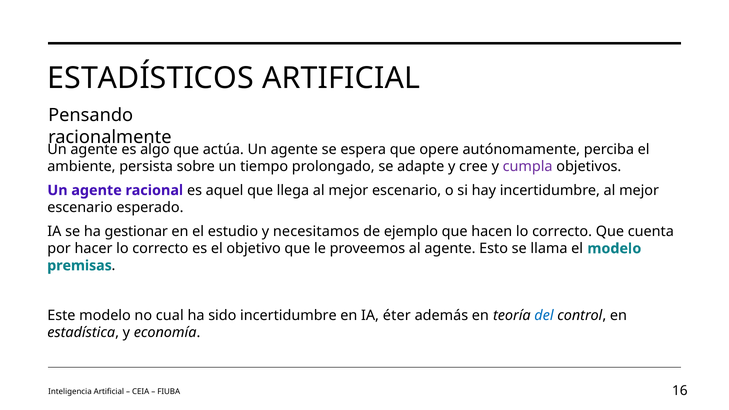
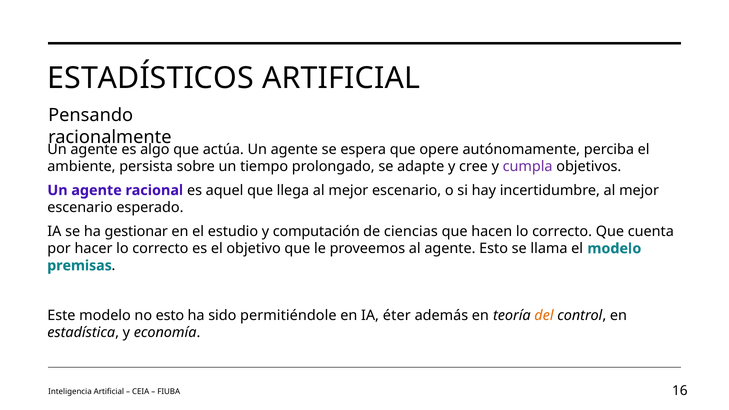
necesitamos: necesitamos -> computación (316, 231)
ejemplo: ejemplo -> ciencias (411, 231)
no cual: cual -> esto (170, 315)
sido incertidumbre: incertidumbre -> permitiéndole (288, 315)
del colour: blue -> orange (544, 315)
